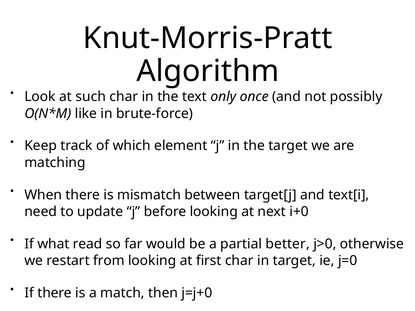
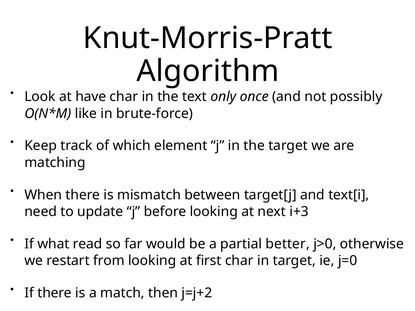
such: such -> have (91, 97)
i+0: i+0 -> i+3 (299, 212)
j=j+0: j=j+0 -> j=j+2 (197, 293)
